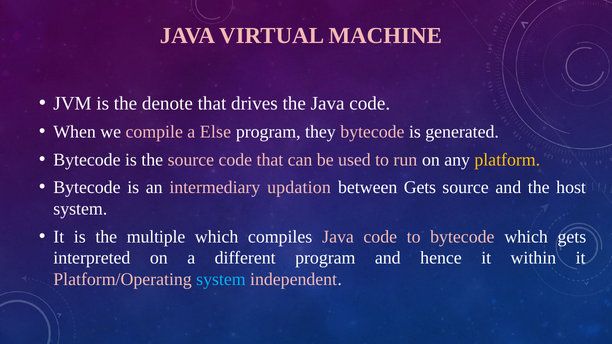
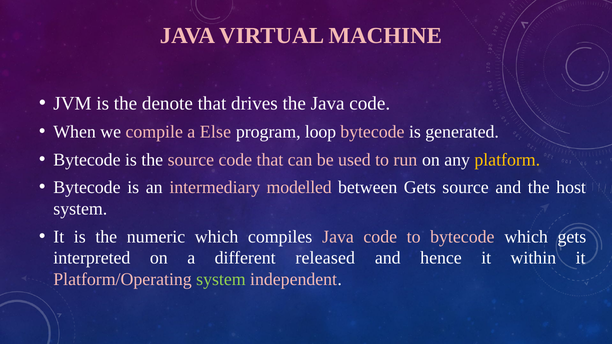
they: they -> loop (321, 132)
updation: updation -> modelled (299, 188)
multiple: multiple -> numeric (156, 237)
different program: program -> released (325, 258)
system colour: light blue -> light green (221, 280)
